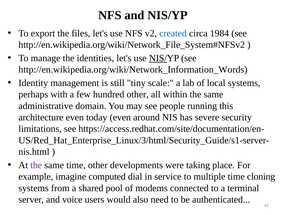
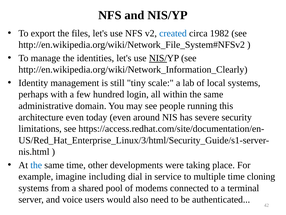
1984: 1984 -> 1982 (219, 33)
http://en.wikipedia.org/wiki/Network_Information_Words: http://en.wikipedia.org/wiki/Network_Information_Words -> http://en.wikipedia.org/wiki/Network_Information_Clearly (133, 69)
hundred other: other -> login (138, 94)
the colour: purple -> blue (36, 165)
computed: computed -> including (107, 176)
